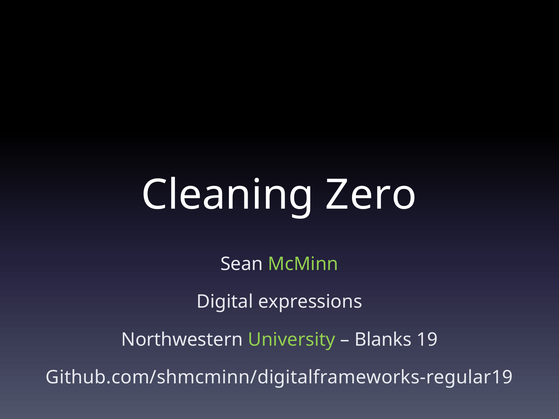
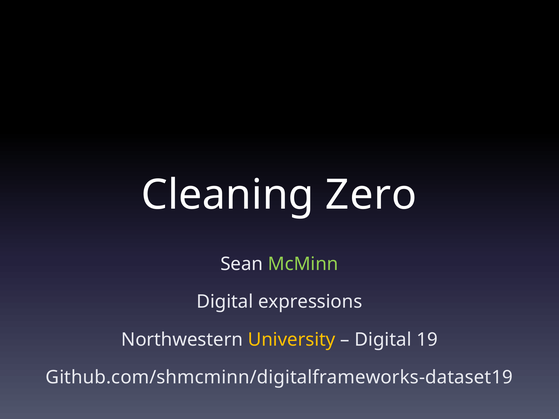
University colour: light green -> yellow (292, 340)
Blanks: Blanks -> Digital (383, 340)
Github.com/shmcminn/digitalframeworks-regular19: Github.com/shmcminn/digitalframeworks-regular19 -> Github.com/shmcminn/digitalframeworks-dataset19 (279, 378)
